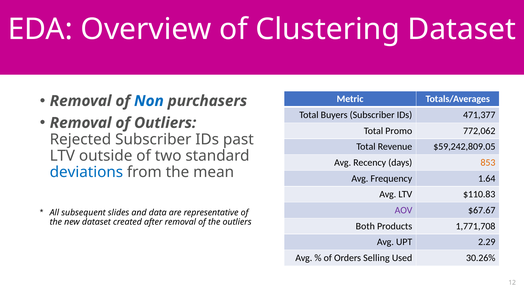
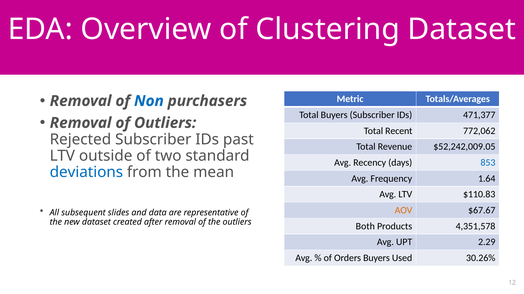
Promo: Promo -> Recent (399, 131)
$59,242,809.05: $59,242,809.05 -> $52,242,009.05 (464, 147)
853 colour: orange -> blue (488, 163)
AOV colour: purple -> orange (404, 211)
1,771,708: 1,771,708 -> 4,351,578 (476, 227)
Orders Selling: Selling -> Buyers (377, 259)
